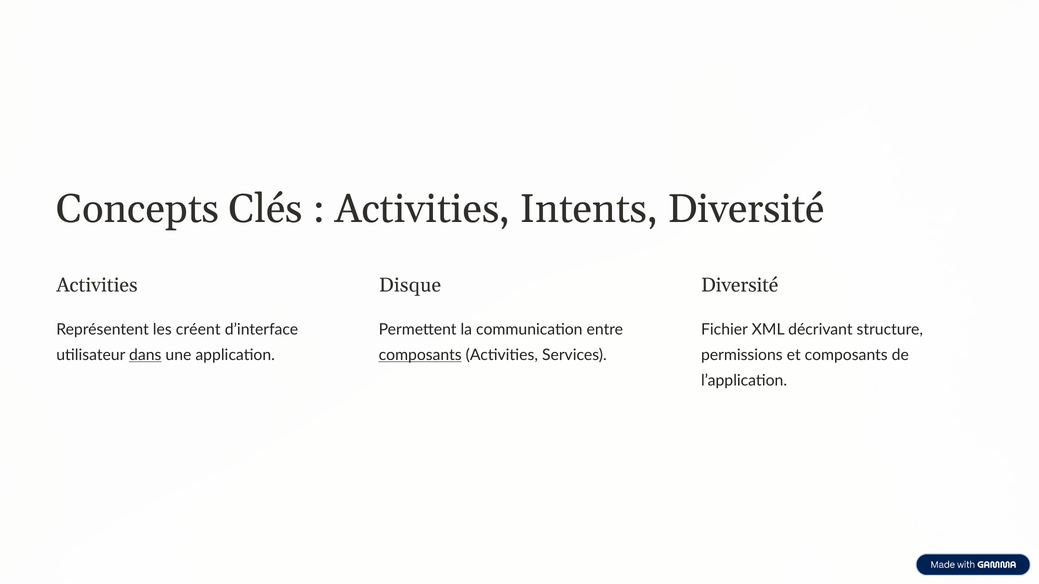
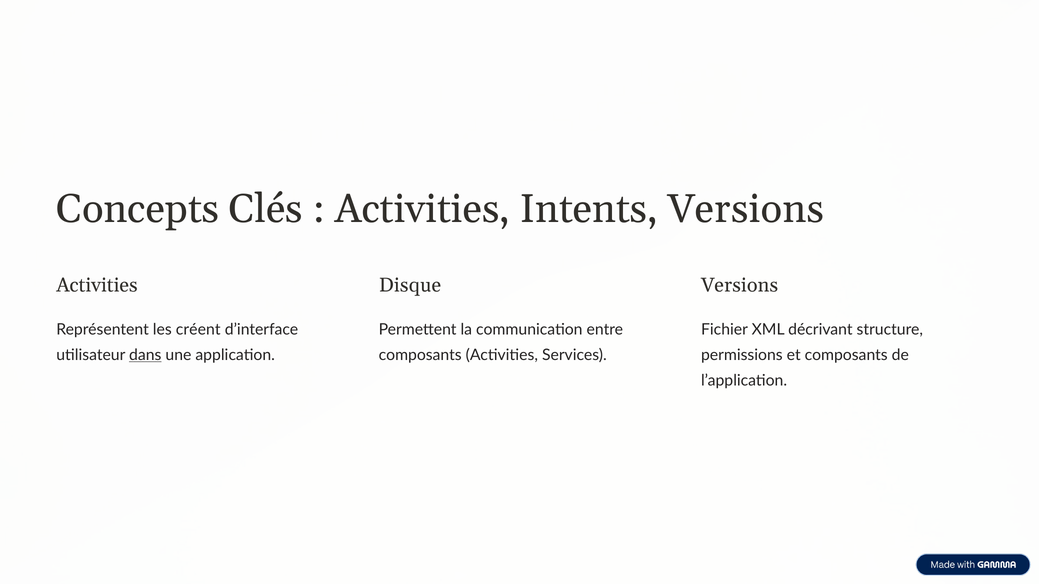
Intents Diversité: Diversité -> Versions (746, 209)
Diversité: Diversité -> Versions (740, 285)
composants underline: present -> none (420, 355)
